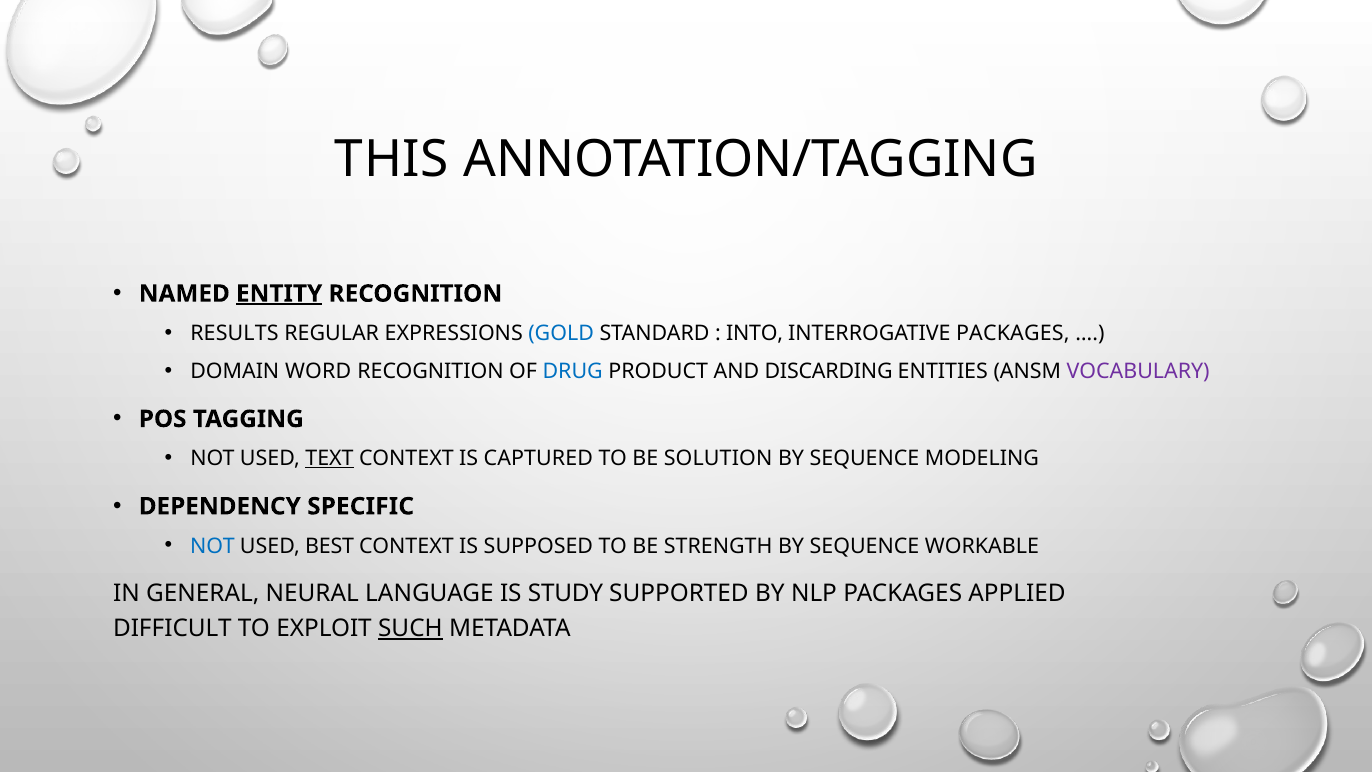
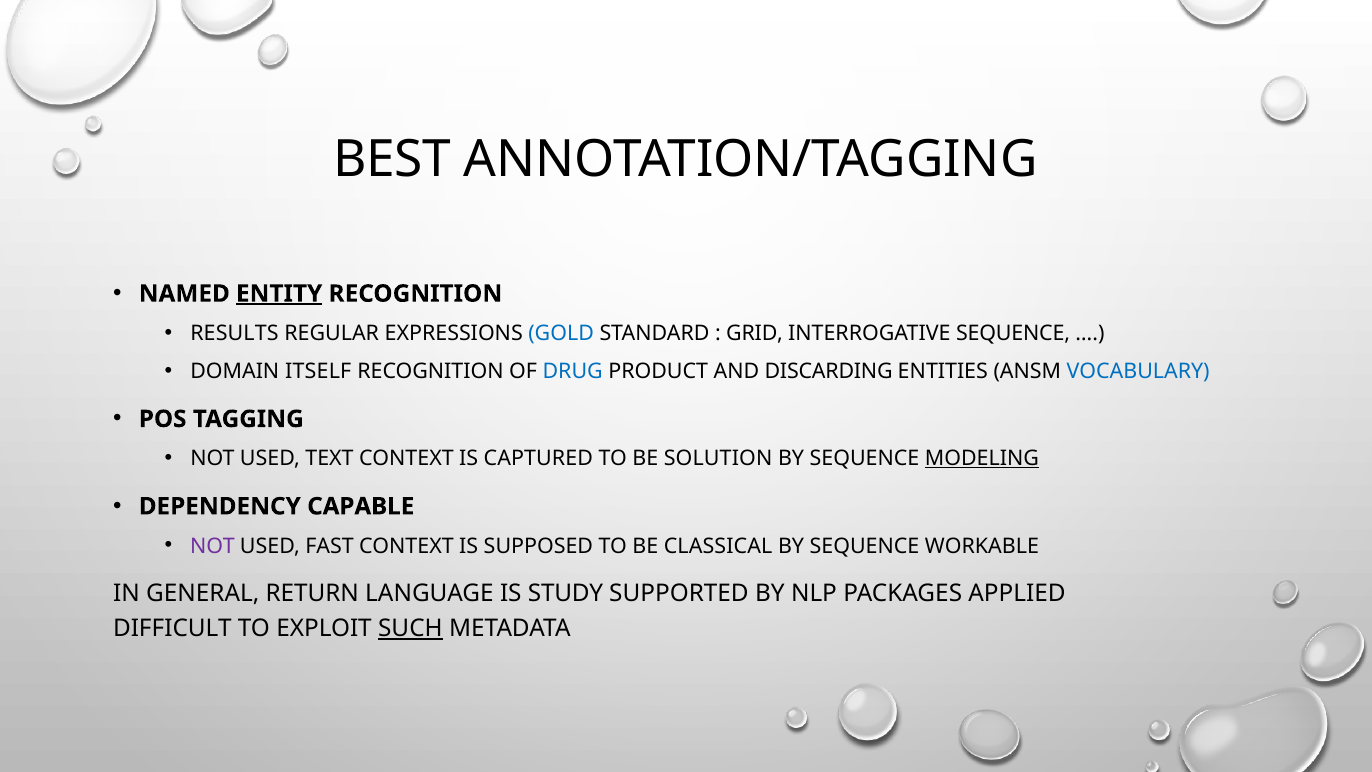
THIS: THIS -> BEST (392, 159)
INTO: INTO -> GRID (755, 333)
INTERROGATIVE PACKAGES: PACKAGES -> SEQUENCE (1013, 333)
WORD: WORD -> ITSELF (318, 371)
VOCABULARY colour: purple -> blue (1138, 371)
TEXT underline: present -> none (330, 458)
MODELING underline: none -> present (982, 458)
SPECIFIC: SPECIFIC -> CAPABLE (361, 506)
NOT colour: blue -> purple (212, 546)
BEST: BEST -> FAST (330, 546)
STRENGTH: STRENGTH -> CLASSICAL (718, 546)
NEURAL: NEURAL -> RETURN (312, 594)
